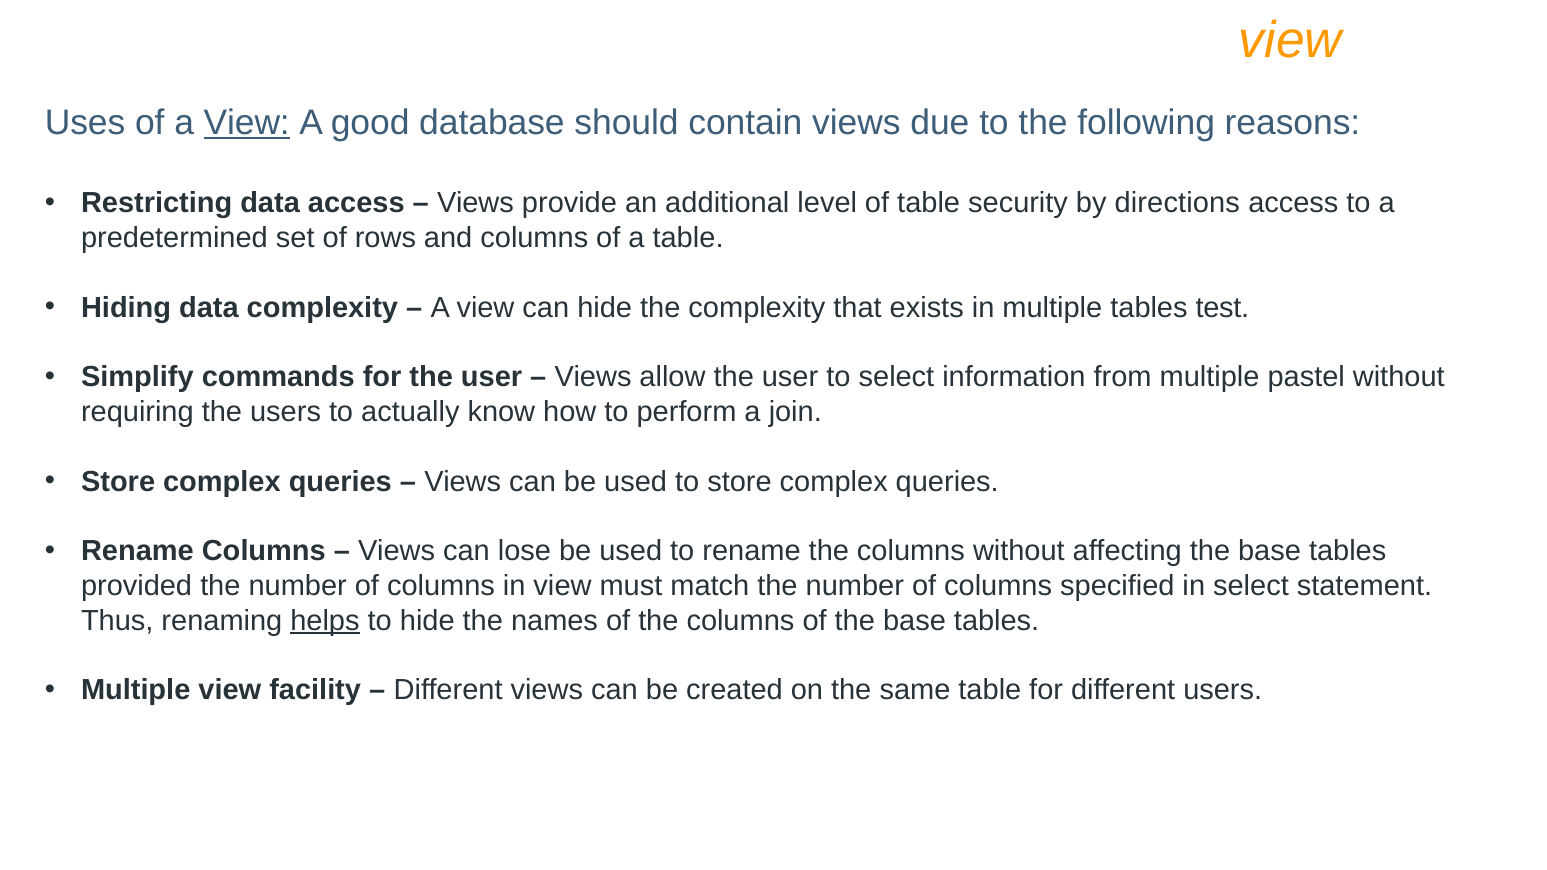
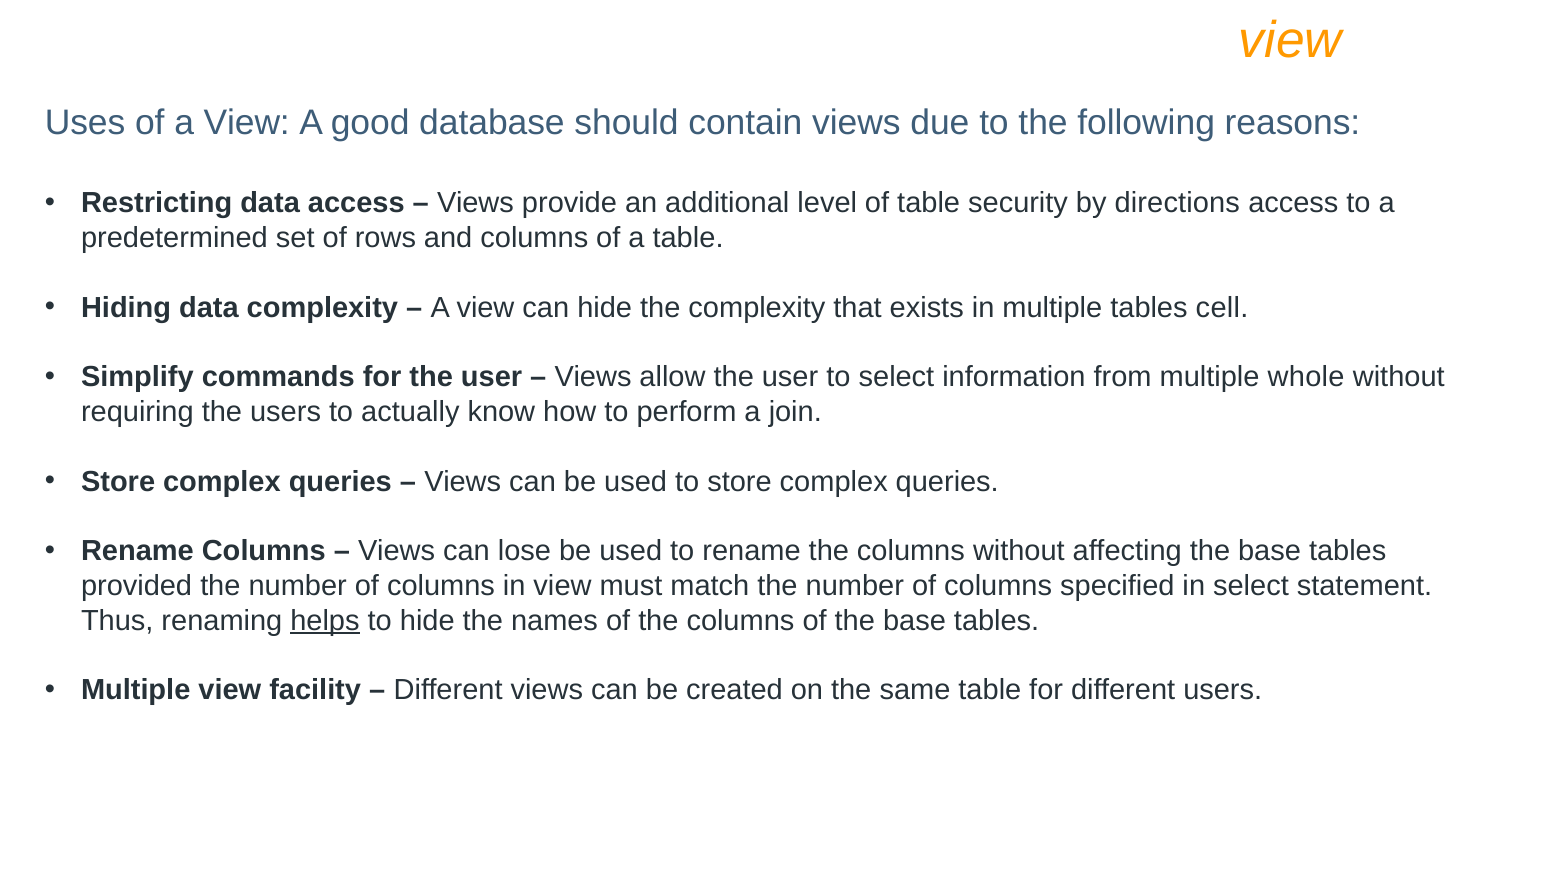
View underline: present -> none (247, 122)
test: test -> cell (1222, 308)
pastel: pastel -> whole (1306, 377)
